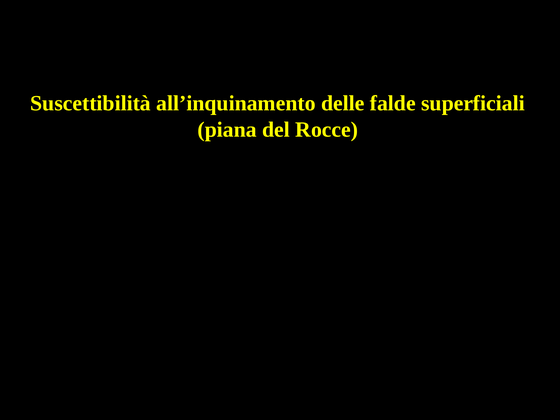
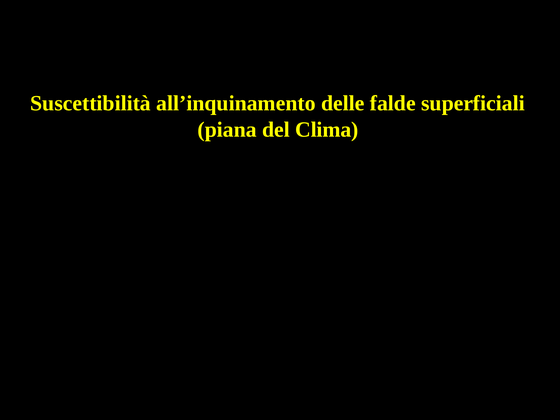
Rocce: Rocce -> Clima (327, 130)
